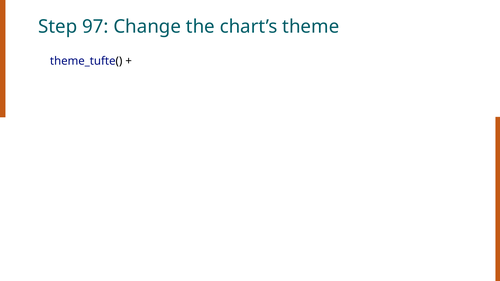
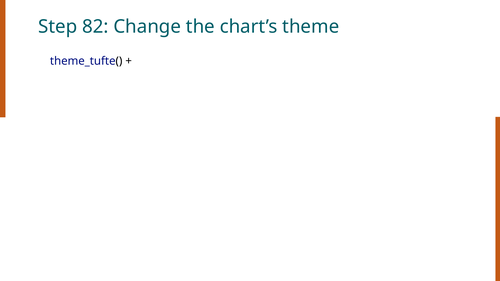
97: 97 -> 82 (95, 27)
